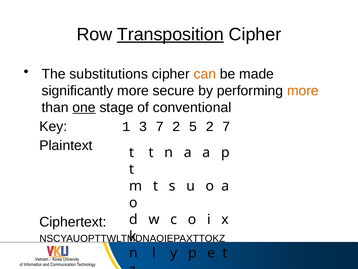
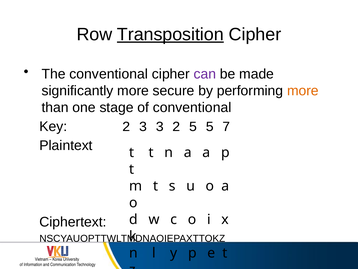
The substitutions: substitutions -> conventional (109, 74)
can colour: orange -> purple (205, 74)
one underline: present -> none (84, 107)
Key 1: 1 -> 2 (126, 126)
3 7: 7 -> 3 (160, 126)
5 2: 2 -> 5 (210, 126)
